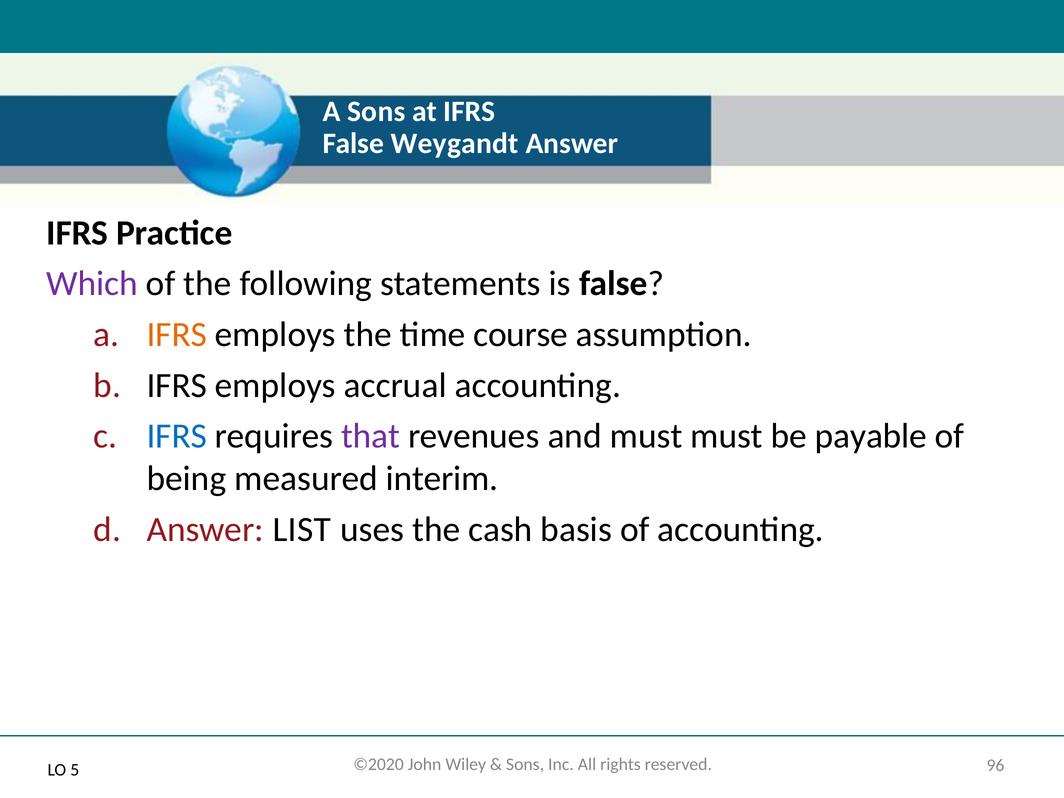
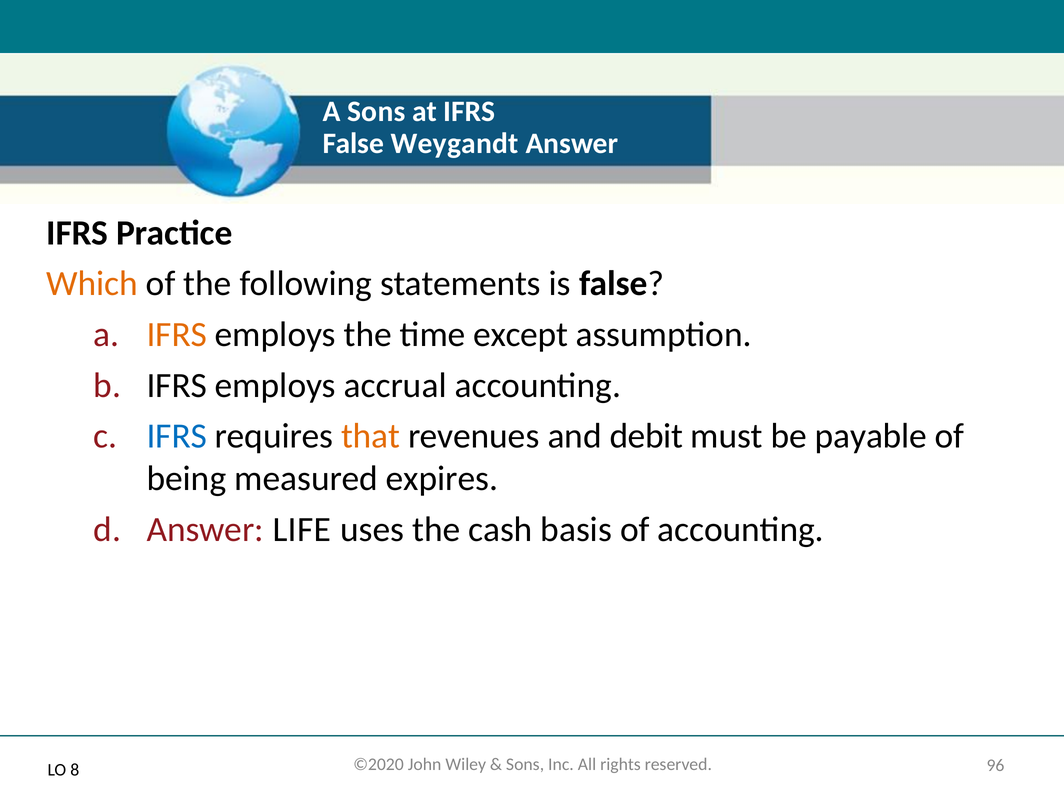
Which colour: purple -> orange (92, 284)
course: course -> except (521, 335)
that colour: purple -> orange (371, 436)
and must: must -> debit (646, 436)
interim: interim -> expires (442, 479)
LIST: LIST -> LIFE (302, 529)
5: 5 -> 8 (75, 770)
